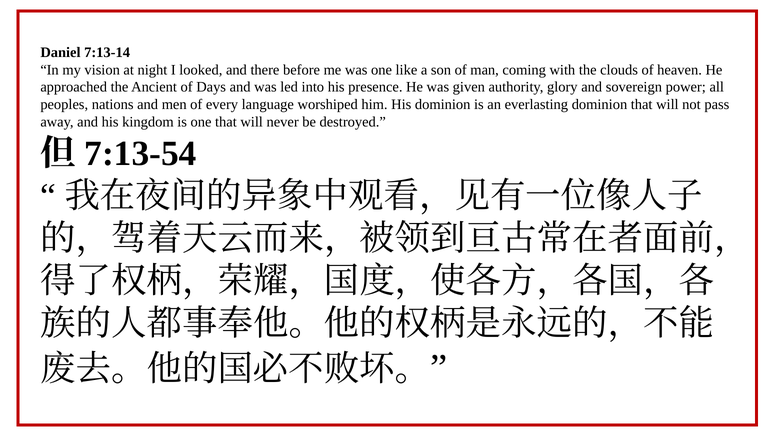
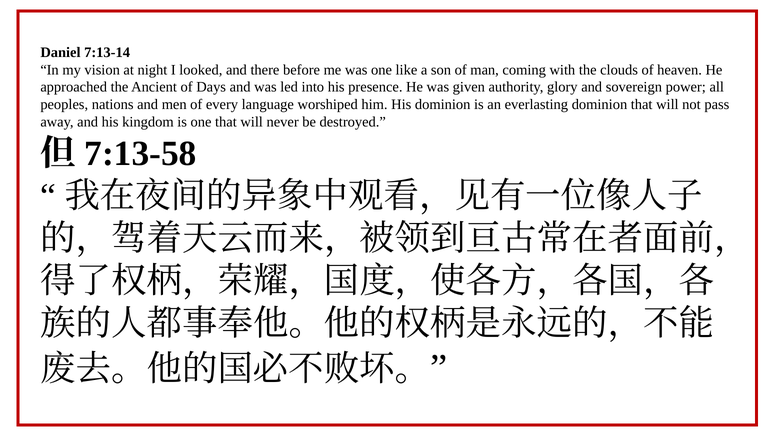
7:13-54: 7:13-54 -> 7:13-58 (140, 153)
